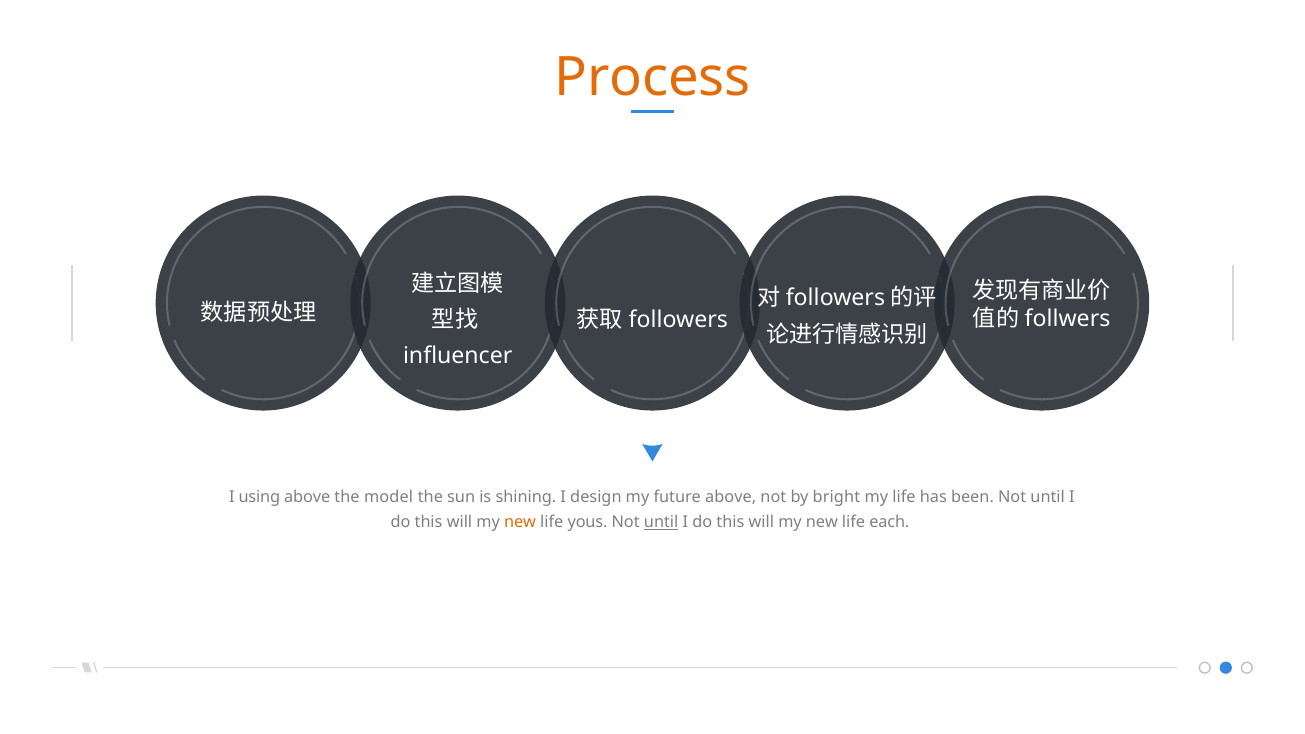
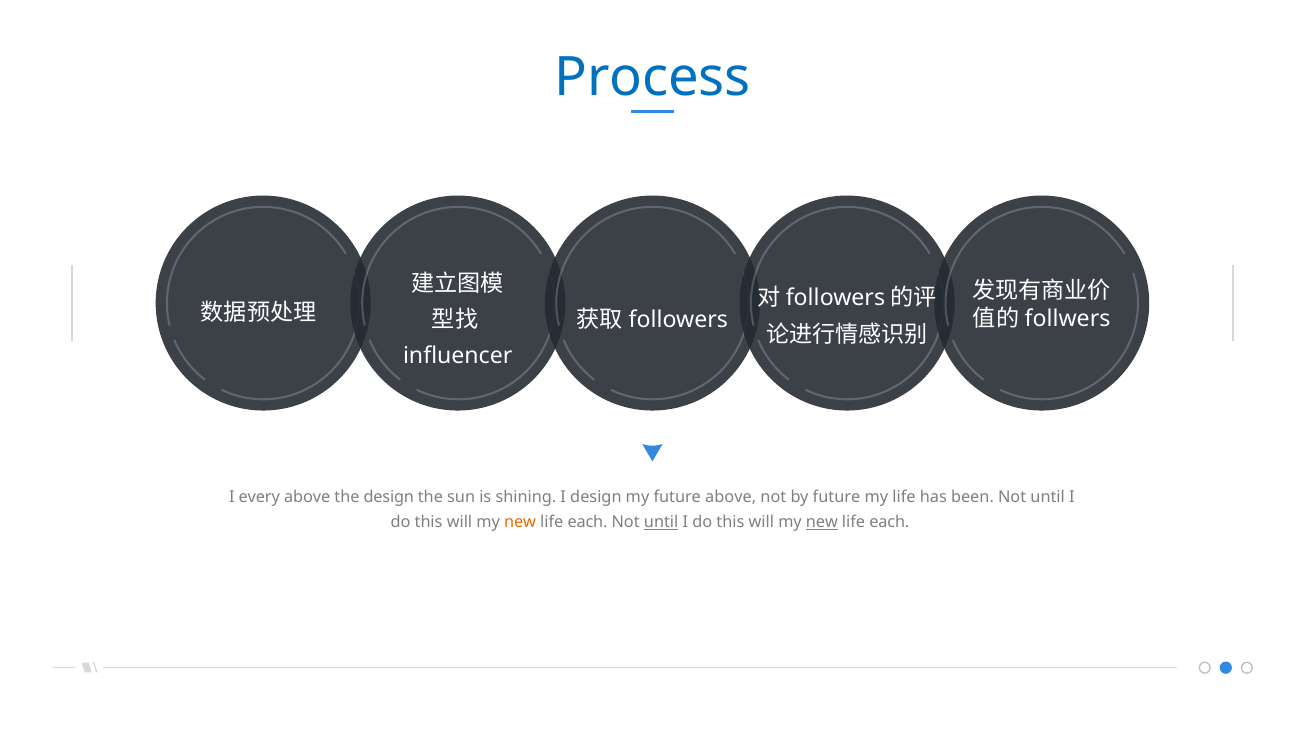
Process colour: orange -> blue (653, 77)
using: using -> every (259, 497)
the model: model -> design (389, 497)
by bright: bright -> future (836, 497)
yous: yous -> each (588, 523)
new underline: none -> present (822, 523)
